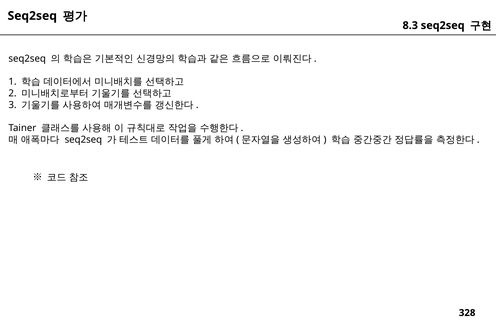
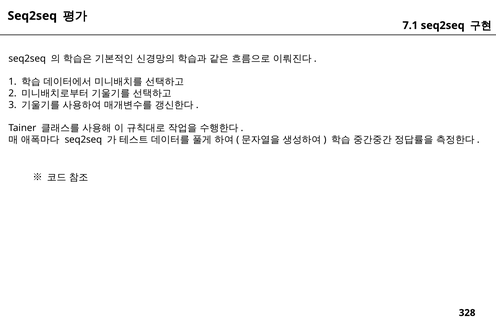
8.3: 8.3 -> 7.1 (410, 25)
